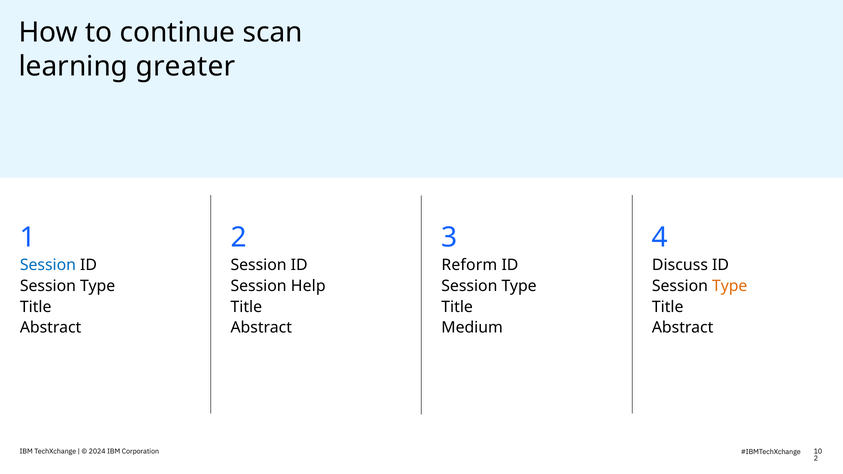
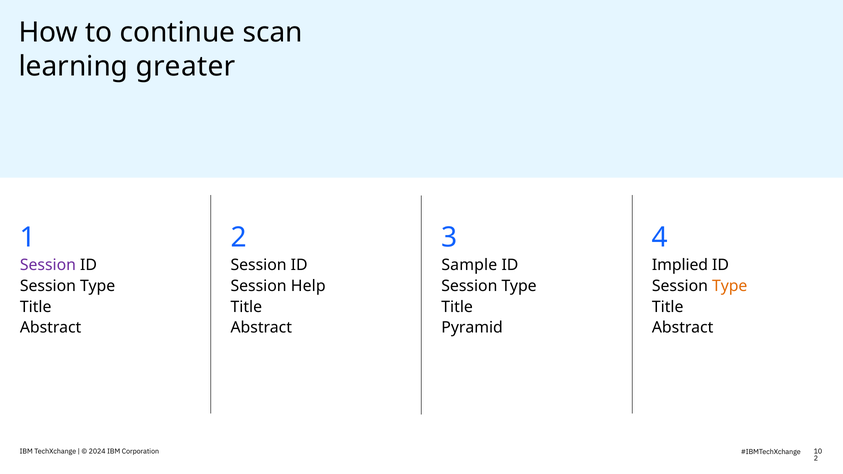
Session colour: blue -> purple (48, 265)
Reform: Reform -> Sample (469, 265)
Discuss: Discuss -> Implied (680, 265)
Medium: Medium -> Pyramid (472, 328)
